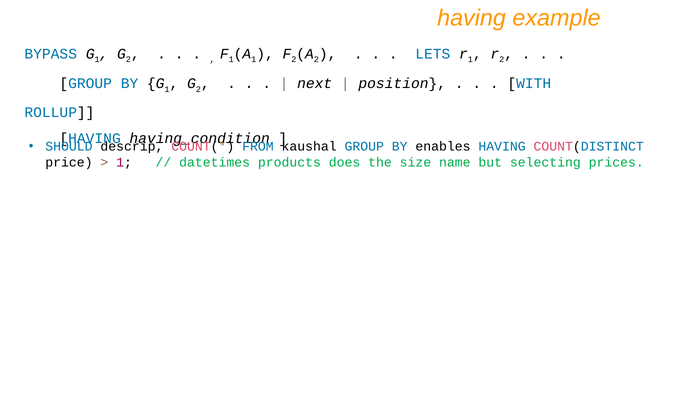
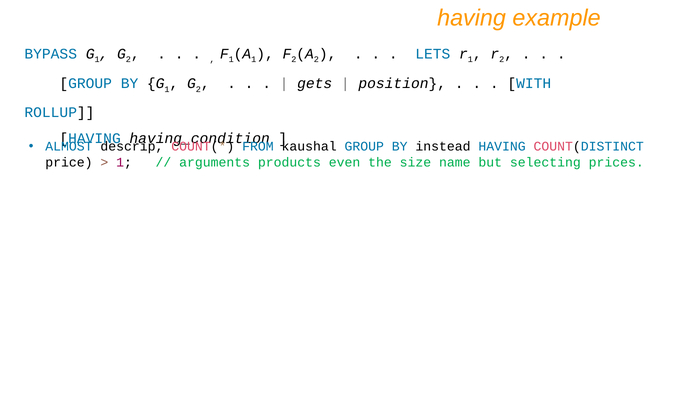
next: next -> gets (315, 84)
SHOULD: SHOULD -> ALMOST (69, 146)
enables: enables -> instead (443, 146)
datetimes: datetimes -> arguments (215, 162)
does: does -> even (345, 162)
